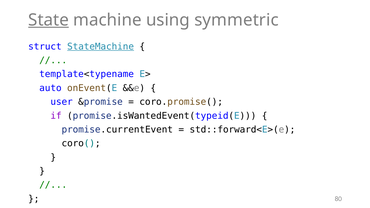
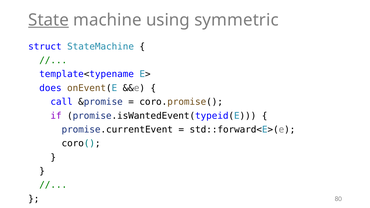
StateMachine underline: present -> none (101, 47)
auto: auto -> does (50, 88)
user: user -> call (62, 102)
